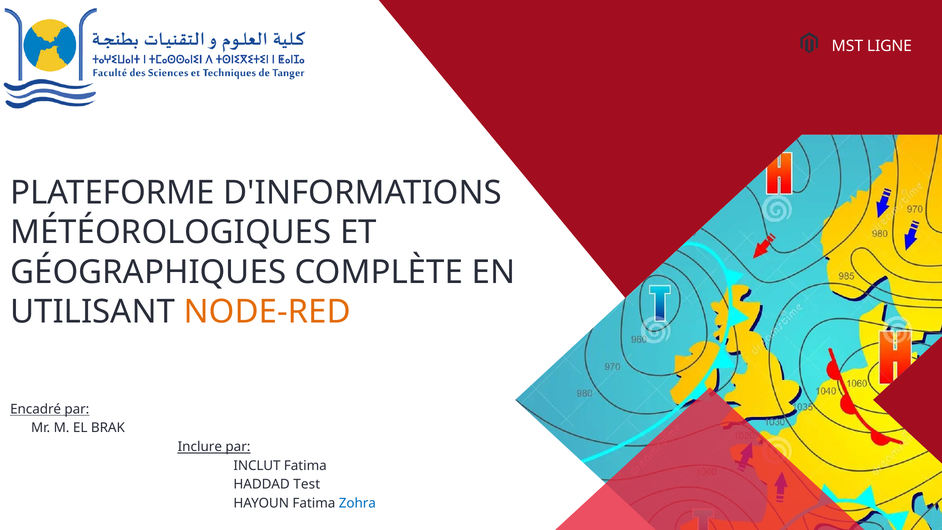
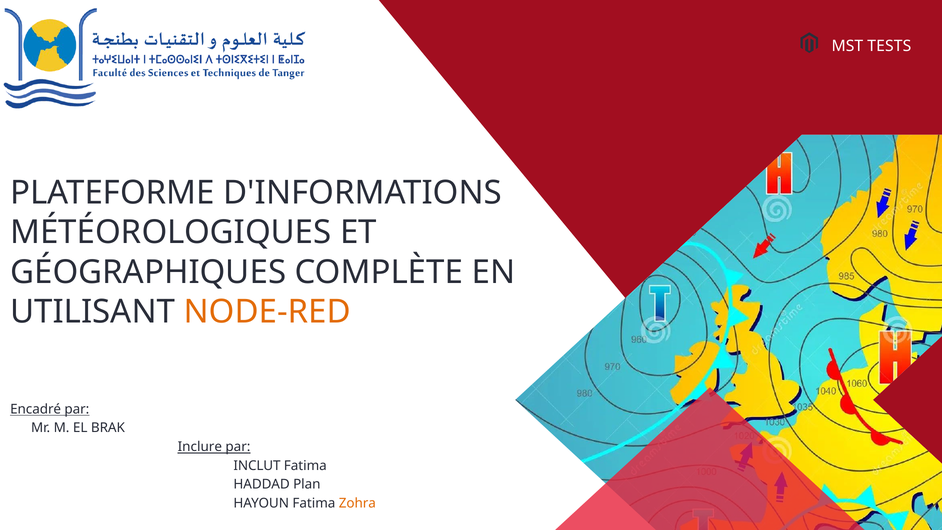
LIGNE: LIGNE -> TESTS (889, 46)
Test: Test -> Plan (307, 484)
Zohra colour: blue -> orange (357, 503)
